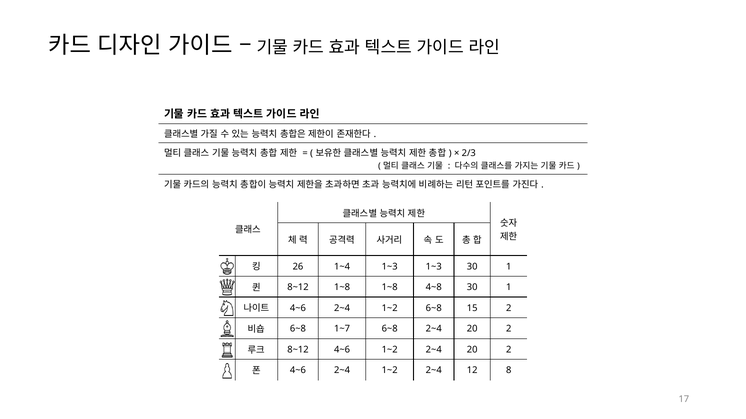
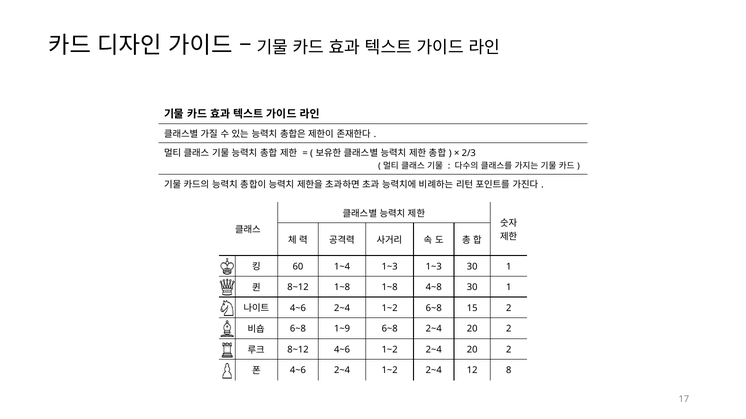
26: 26 -> 60 (298, 267)
1~7: 1~7 -> 1~9 (342, 329)
